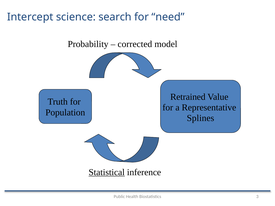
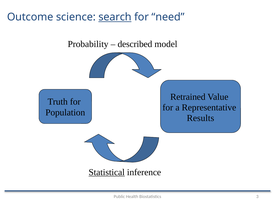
Intercept: Intercept -> Outcome (30, 17)
search underline: none -> present (115, 17)
corrected: corrected -> described (135, 44)
Splines: Splines -> Results (200, 118)
